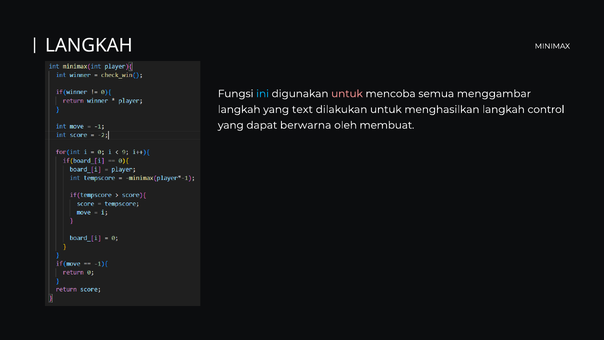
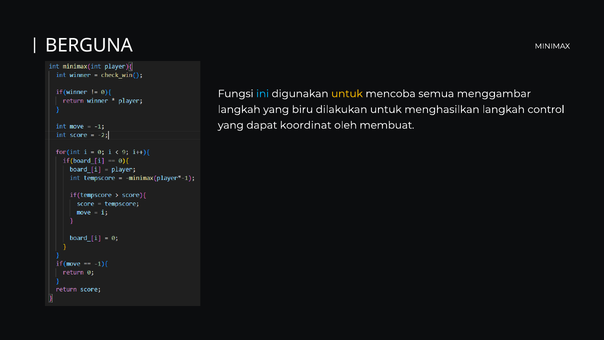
LANGKAH: LANGKAH -> BERGUNA (89, 46)
untuk colour: pink -> yellow (347, 94)
text: text -> biru (302, 109)
berwarna: berwarna -> koordinat (306, 125)
